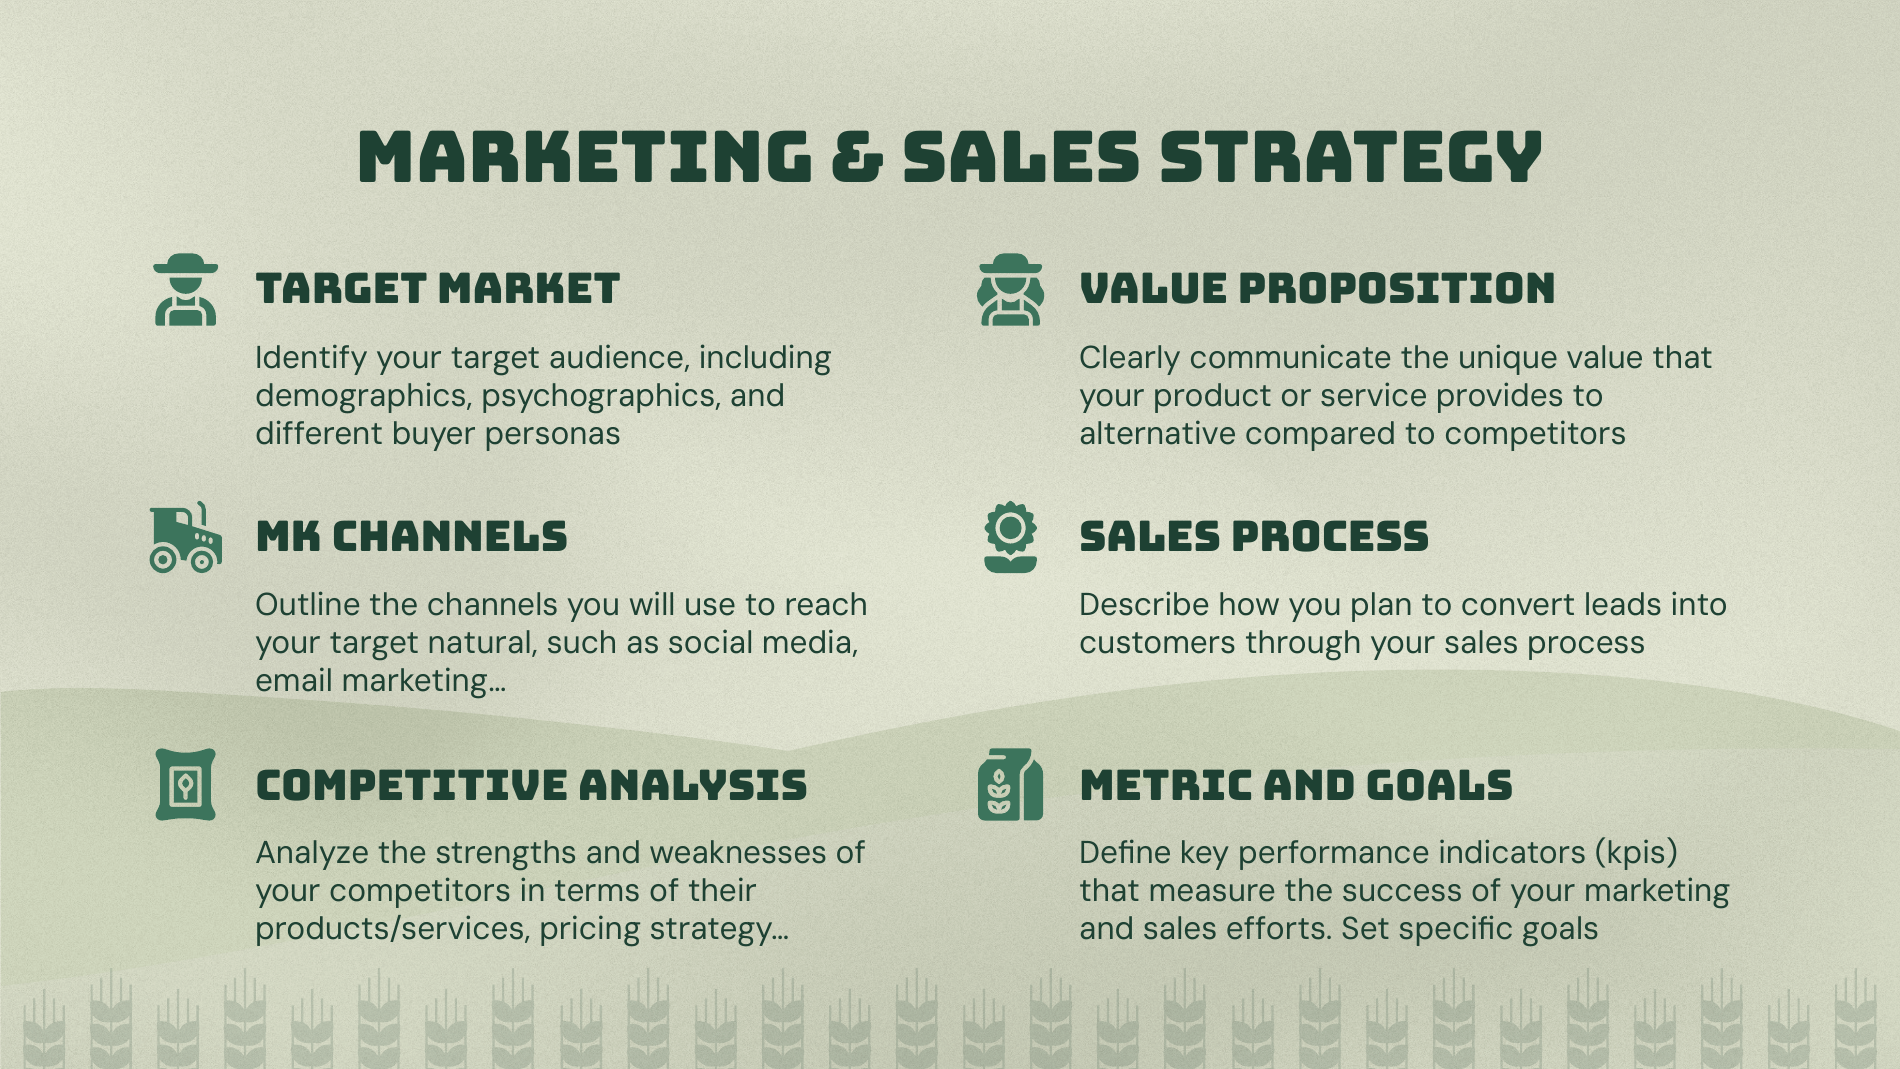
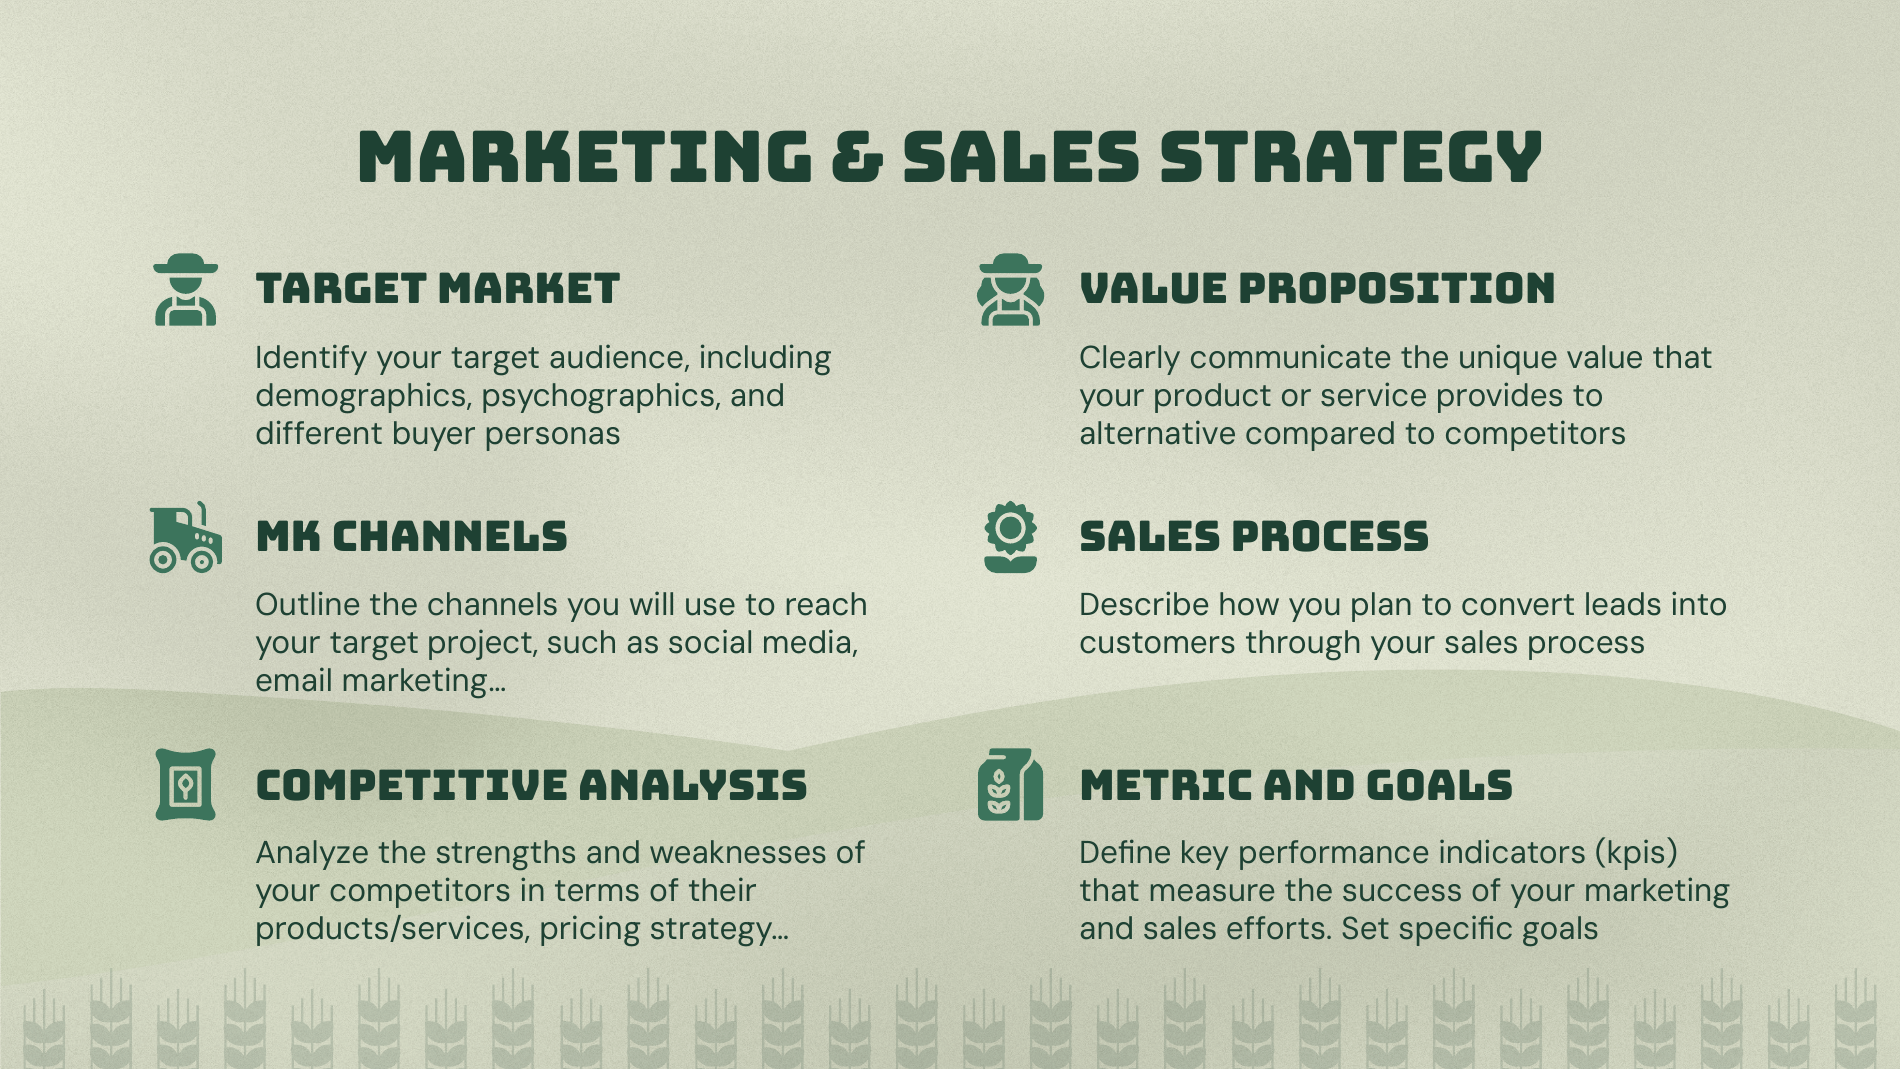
natural: natural -> project (483, 643)
